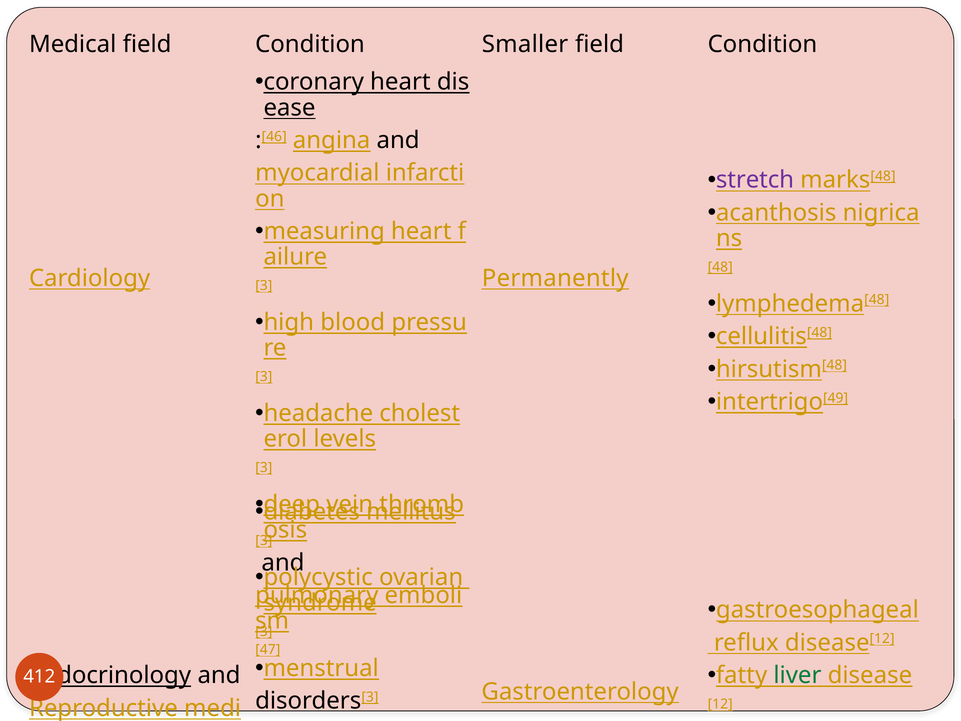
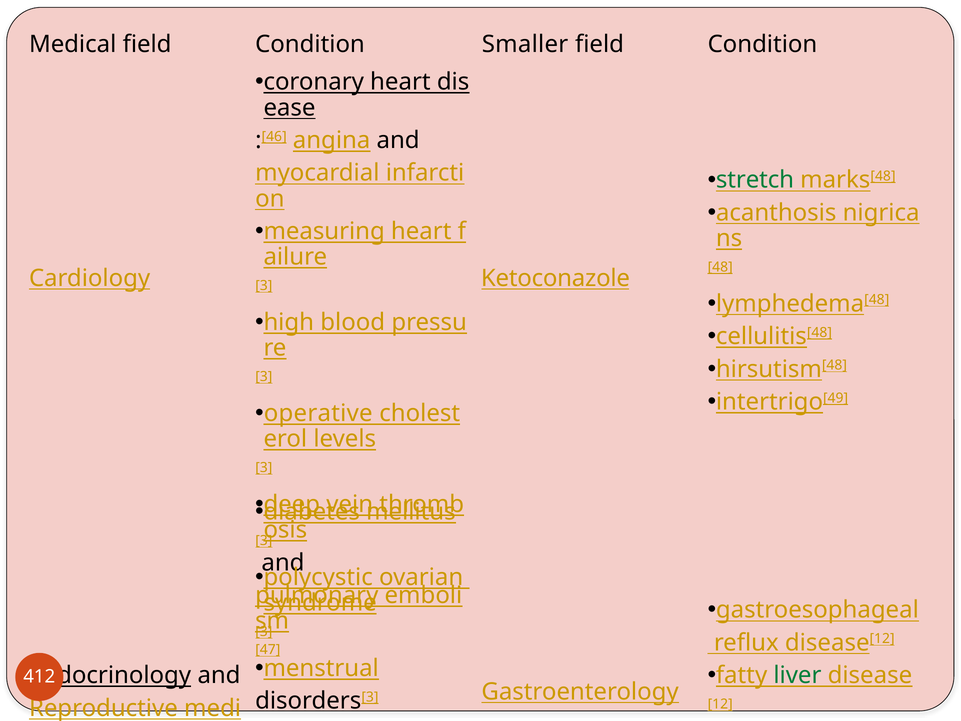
stretch colour: purple -> green (755, 180)
Permanently: Permanently -> Ketoconazole (555, 278)
headache: headache -> operative (318, 413)
